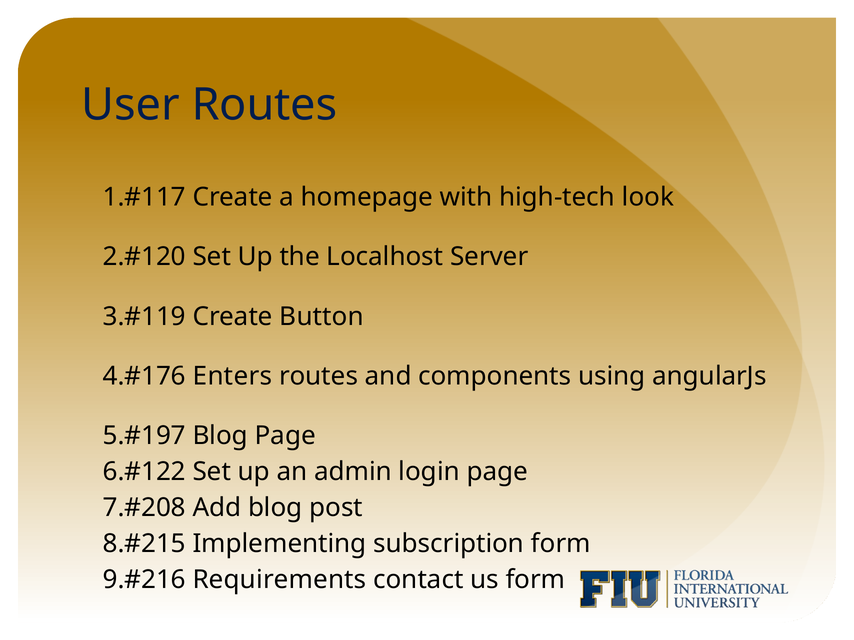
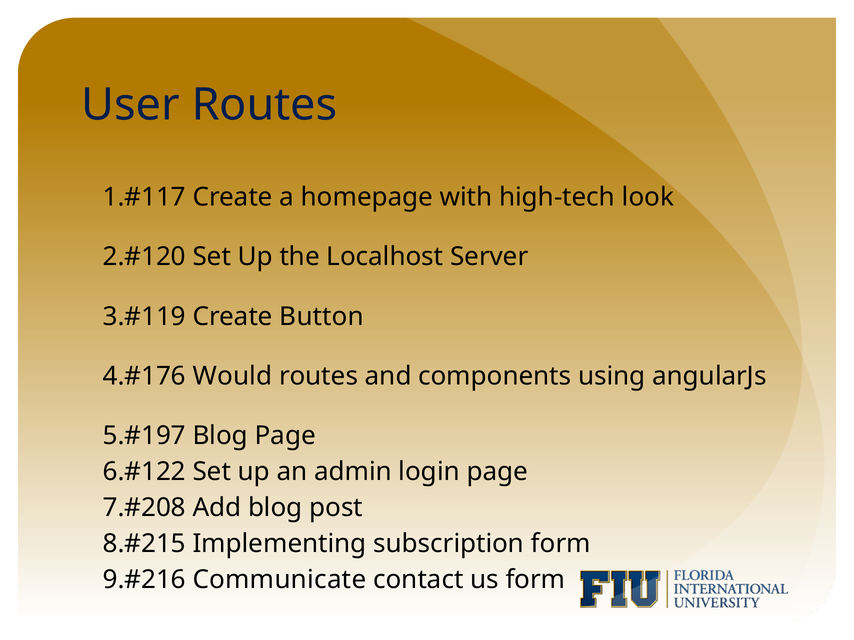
Enters: Enters -> Would (233, 376)
Requirements: Requirements -> Communicate (279, 580)
